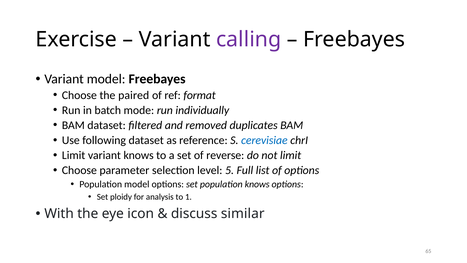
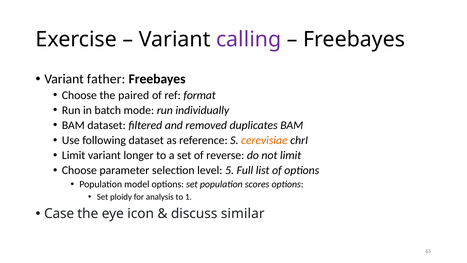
Variant model: model -> father (106, 79)
cerevisiae colour: blue -> orange (264, 140)
variant knows: knows -> longer (139, 155)
population knows: knows -> scores (257, 184)
With: With -> Case (59, 213)
